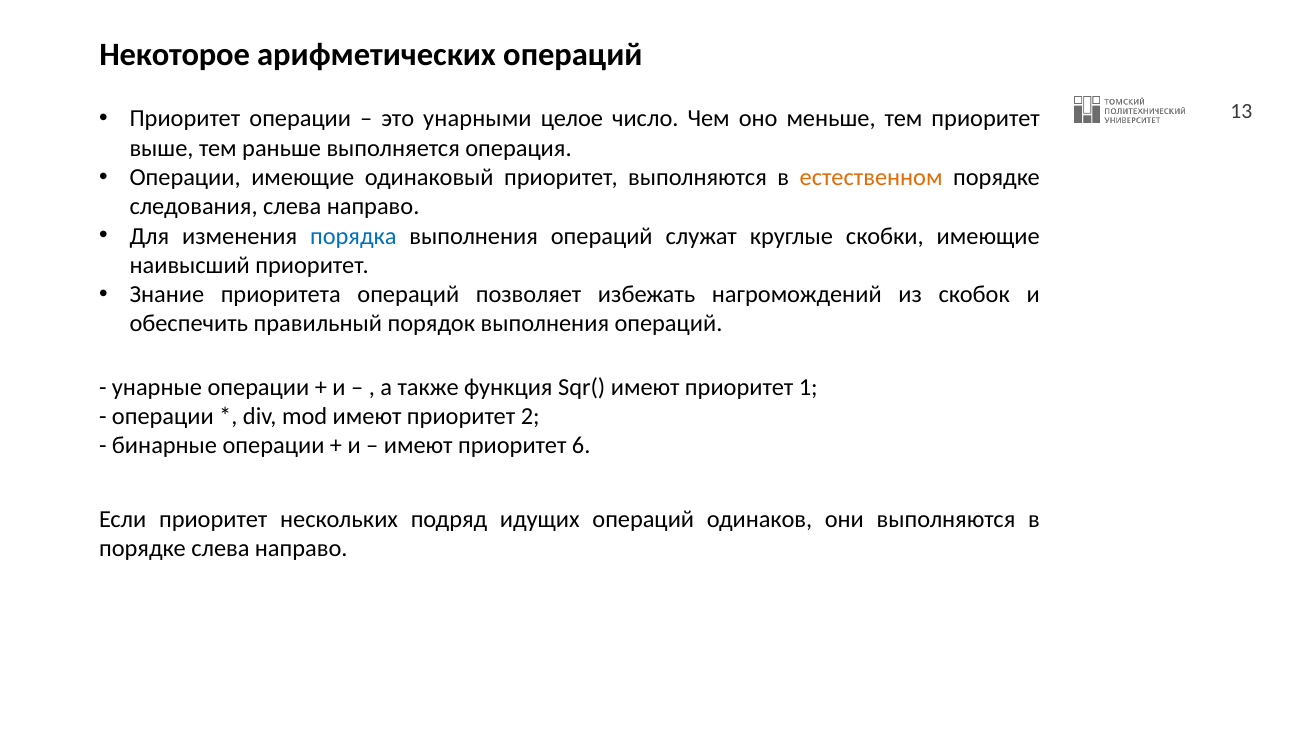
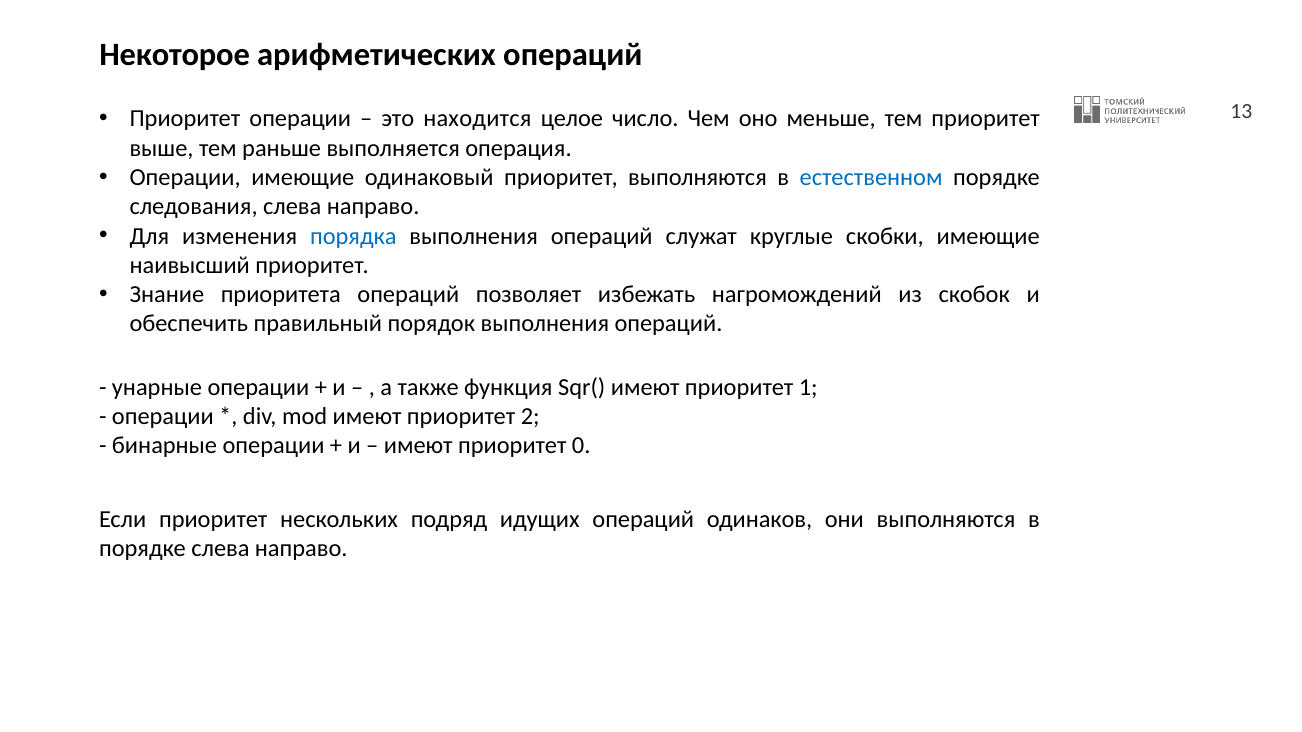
унарными: унарными -> находится (477, 119)
естественном colour: orange -> blue (871, 178)
6: 6 -> 0 (581, 446)
